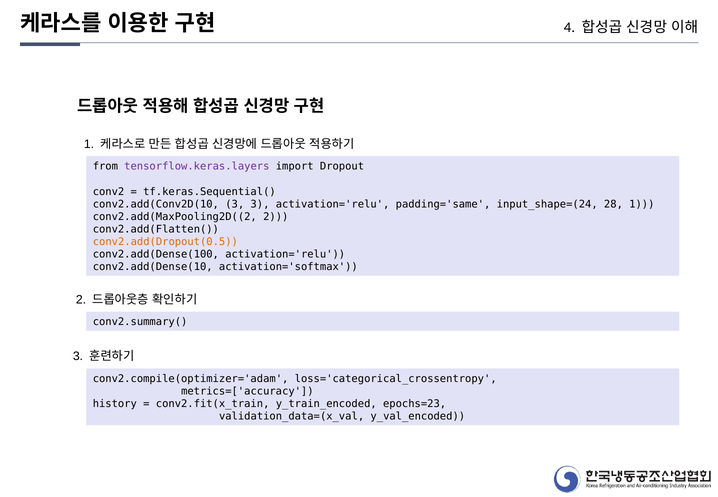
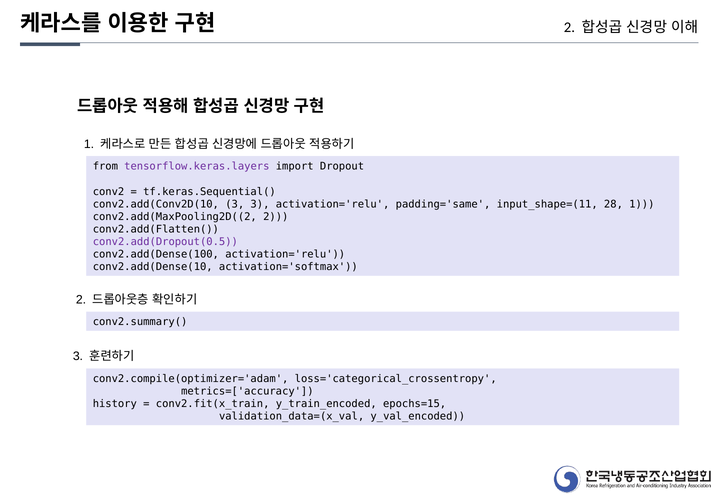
4: 4 -> 2 (569, 27)
input_shape=(24: input_shape=(24 -> input_shape=(11 (547, 204)
conv2.add(Dropout(0.5 colour: orange -> purple (165, 242)
epochs=23: epochs=23 -> epochs=15 (415, 404)
